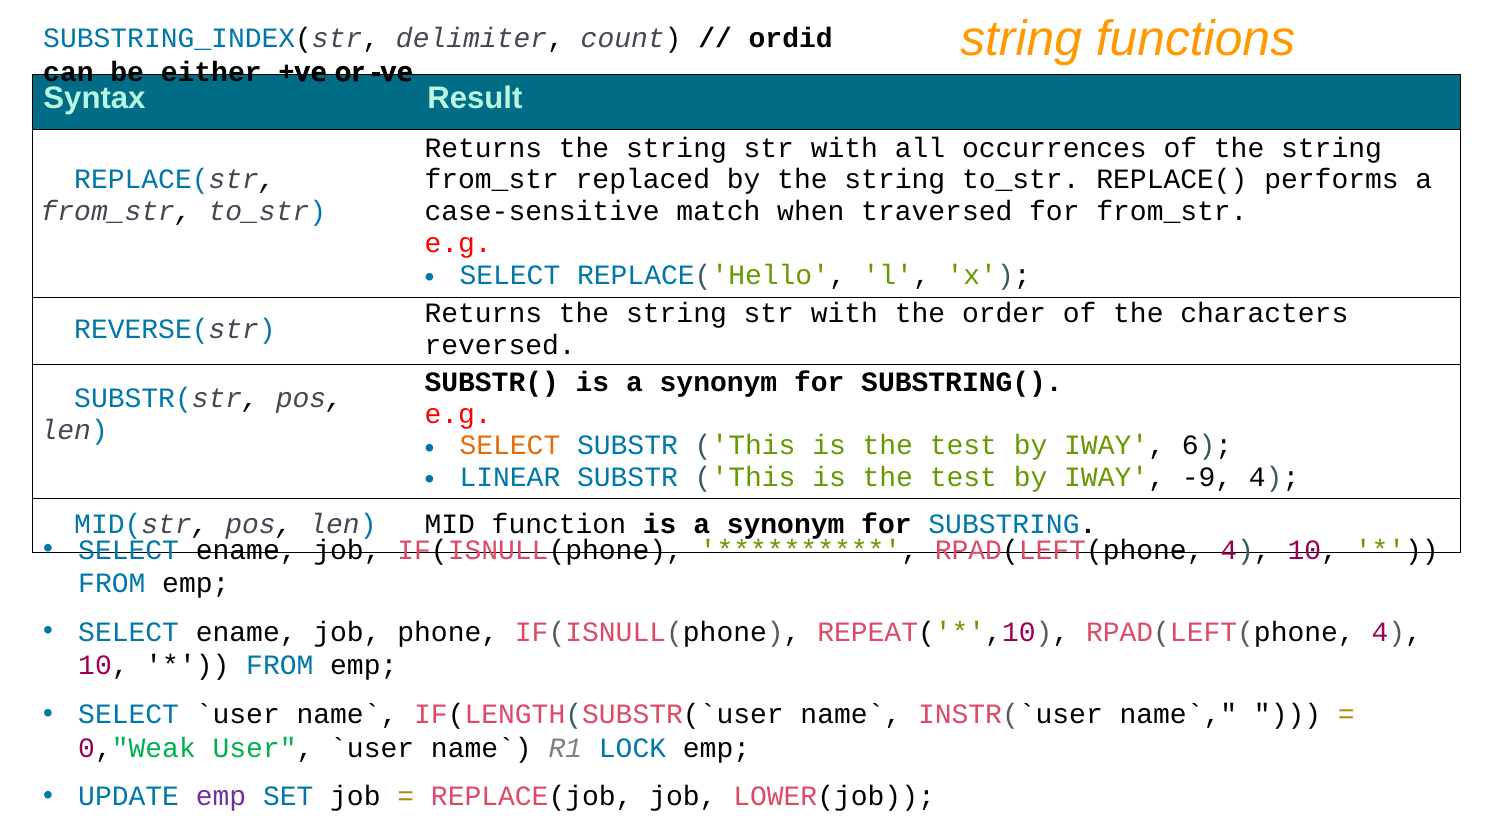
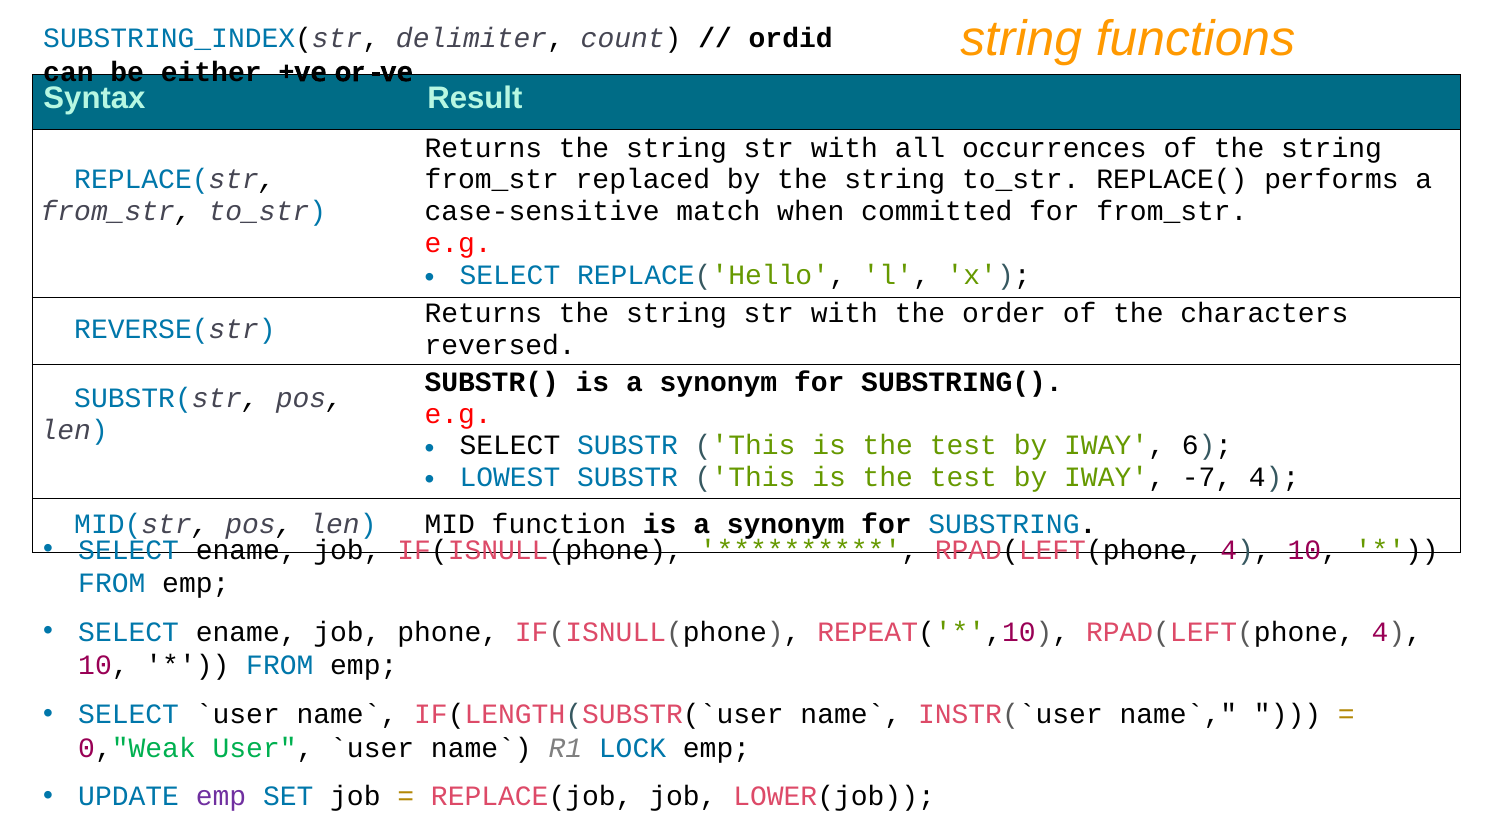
traversed: traversed -> committed (937, 211)
SELECT colour: orange -> black (510, 446)
LINEAR: LINEAR -> LOWEST (510, 477)
-9: -9 -> -7 (1207, 477)
